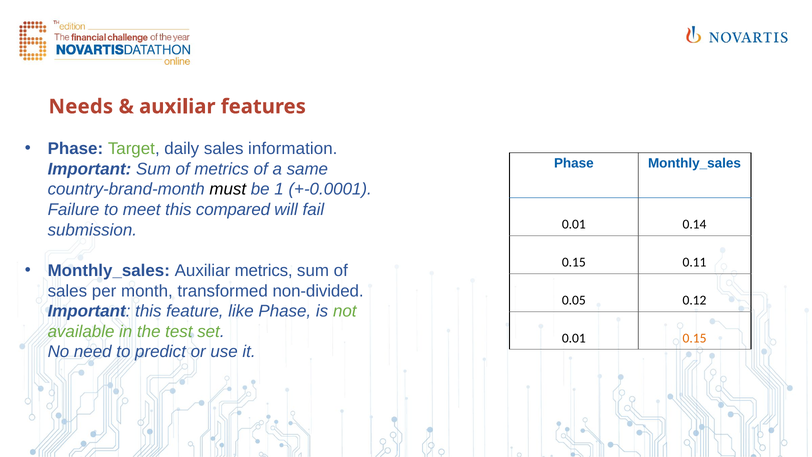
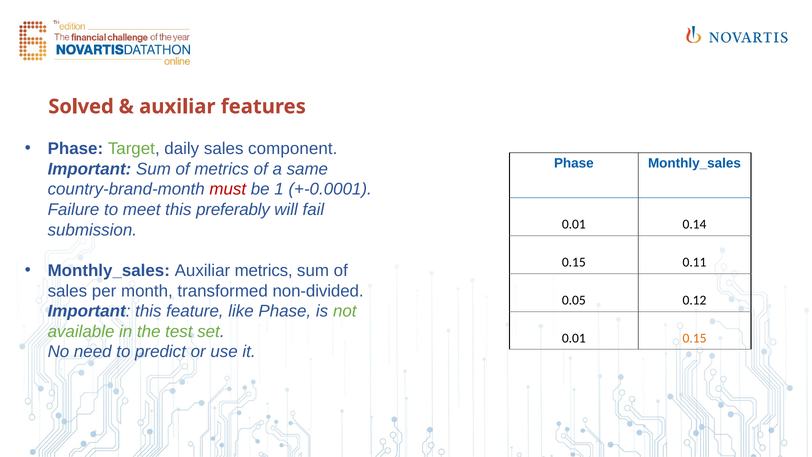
Needs: Needs -> Solved (81, 107)
information: information -> component (293, 149)
must colour: black -> red (228, 189)
compared: compared -> preferably (233, 210)
